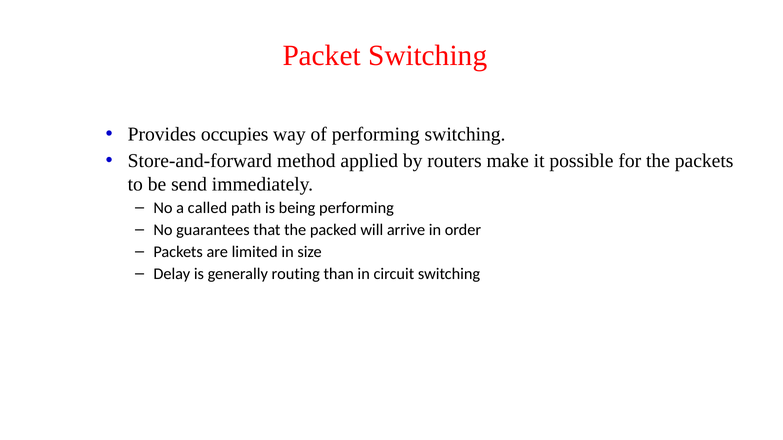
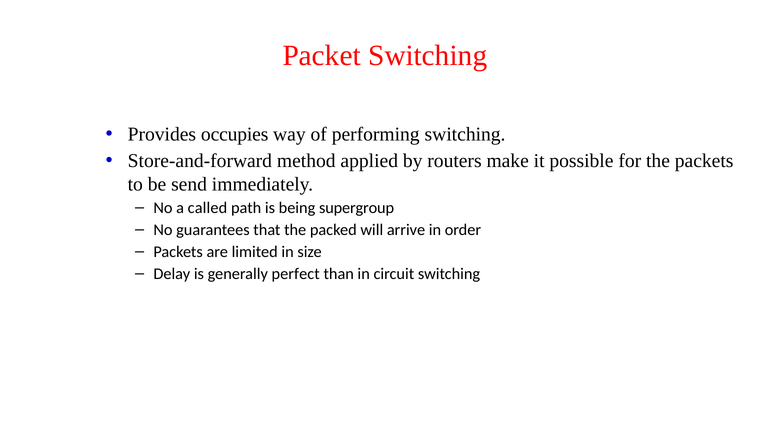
being performing: performing -> supergroup (357, 208)
routing: routing -> perfect (296, 274)
